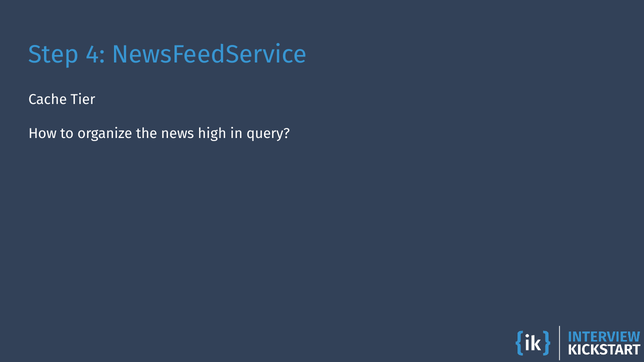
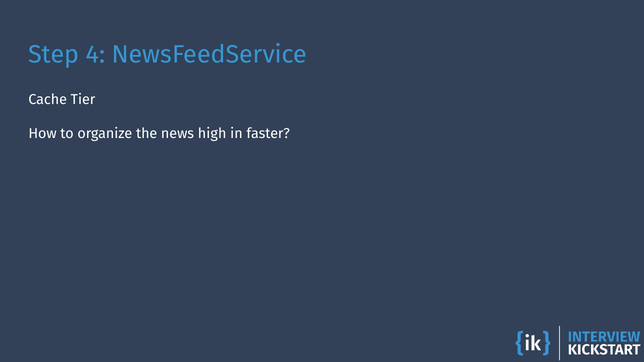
query: query -> faster (268, 134)
